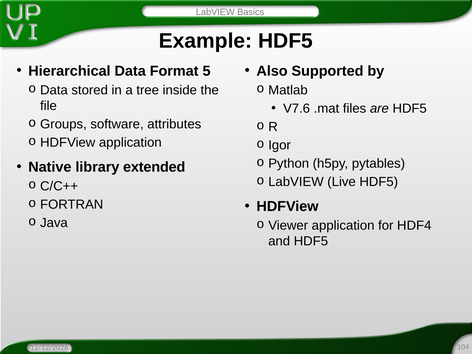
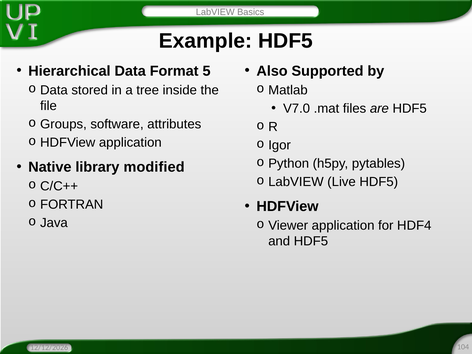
V7.6: V7.6 -> V7.0 (297, 108)
extended: extended -> modified (154, 167)
